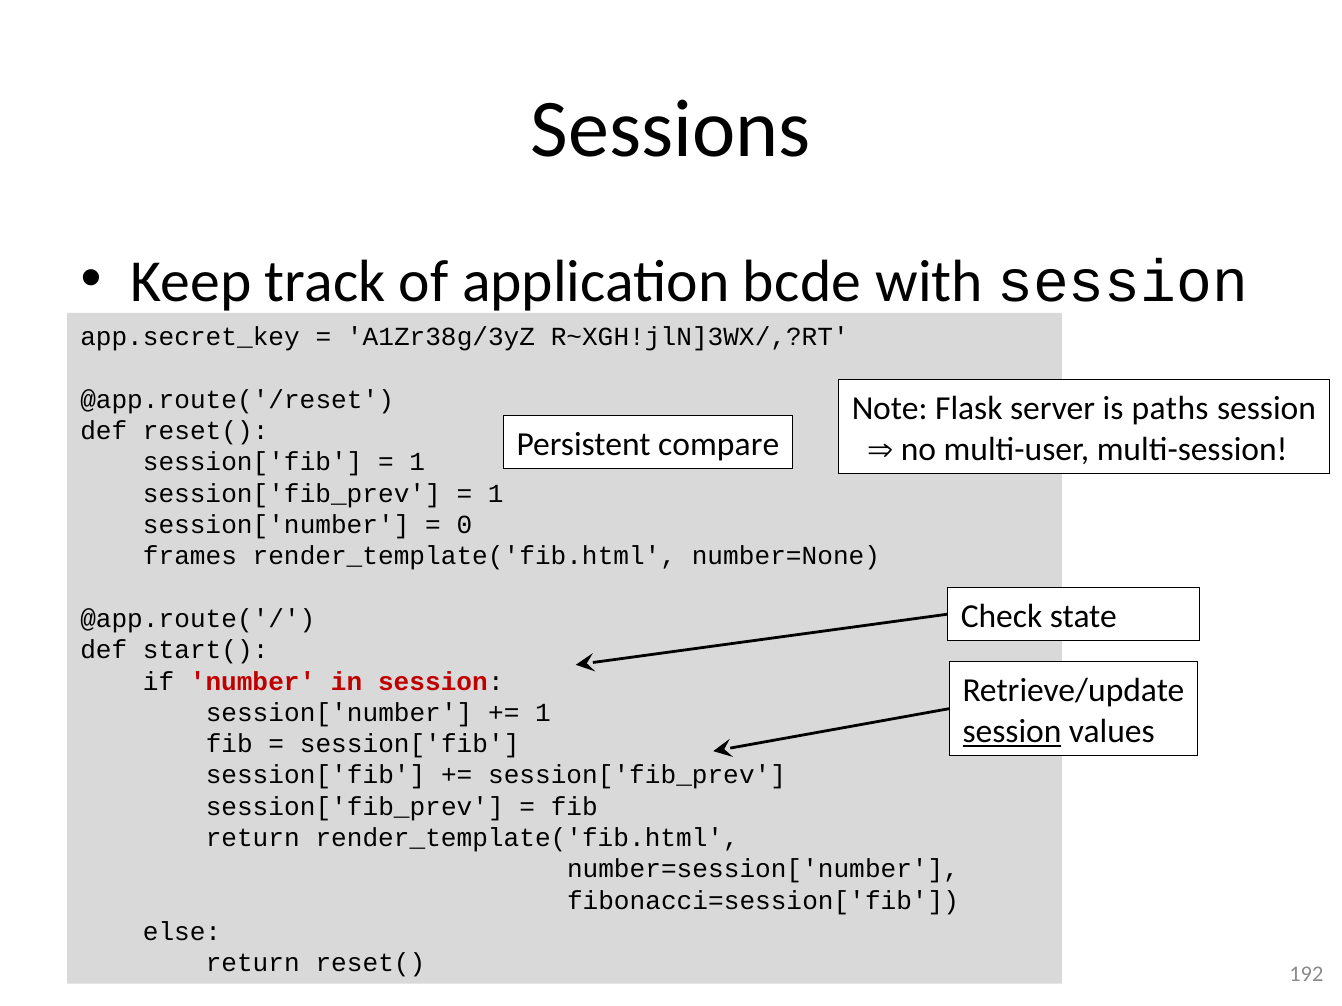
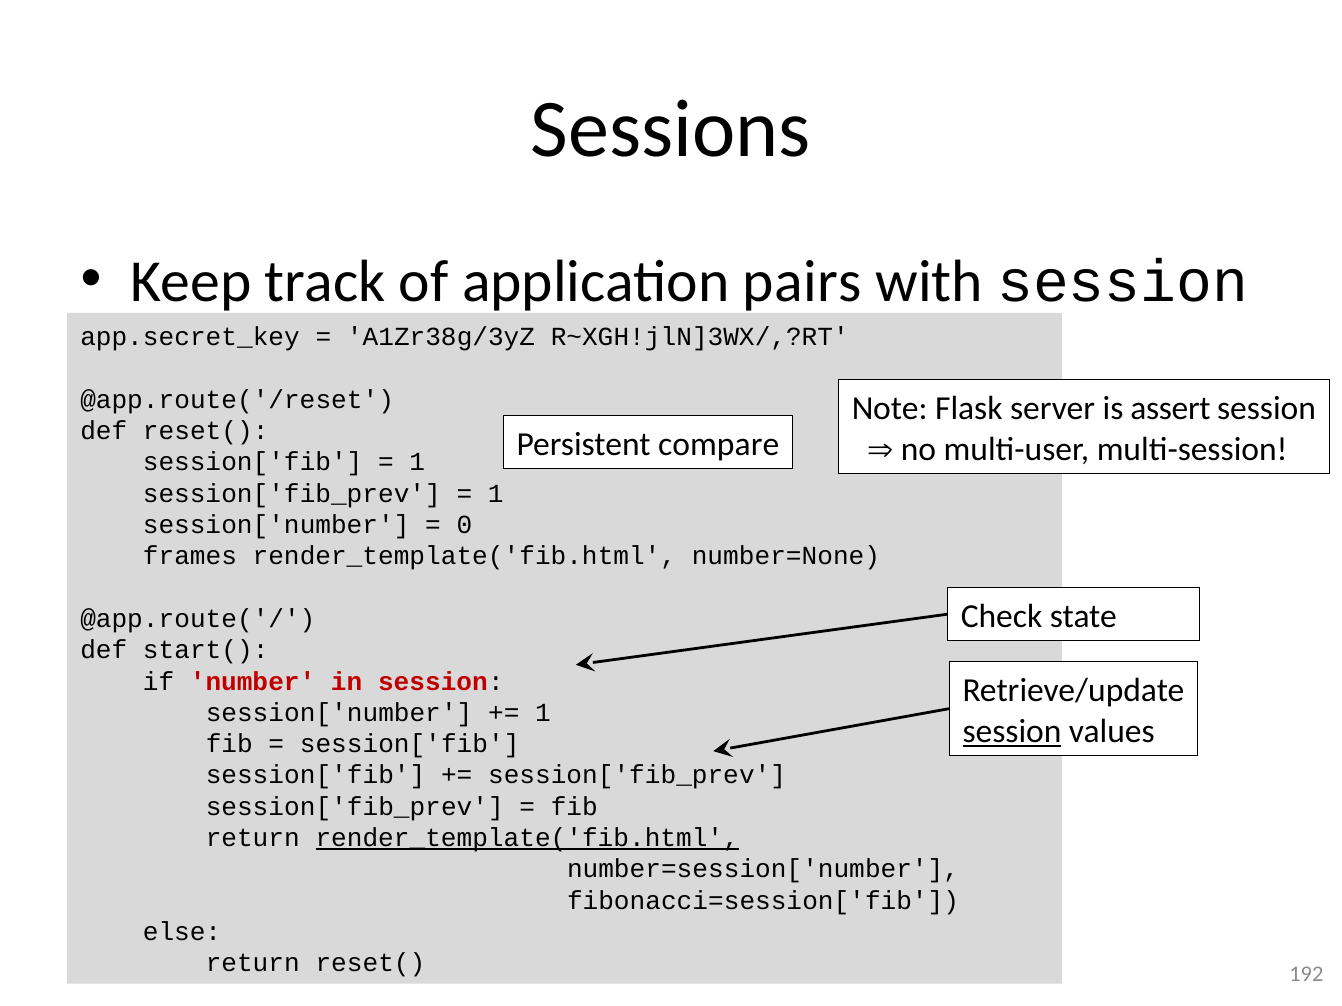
bcde: bcde -> pairs (802, 282)
paths: paths -> assert (1170, 409)
render_template('fib.html underline: none -> present (527, 838)
